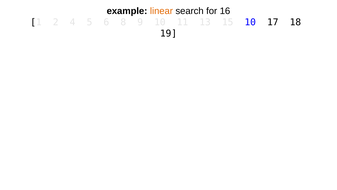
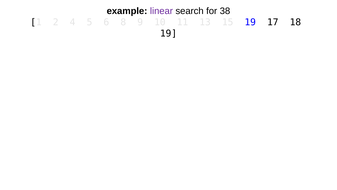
linear colour: orange -> purple (161, 11)
16: 16 -> 38 (225, 11)
15 10: 10 -> 19 (250, 22)
